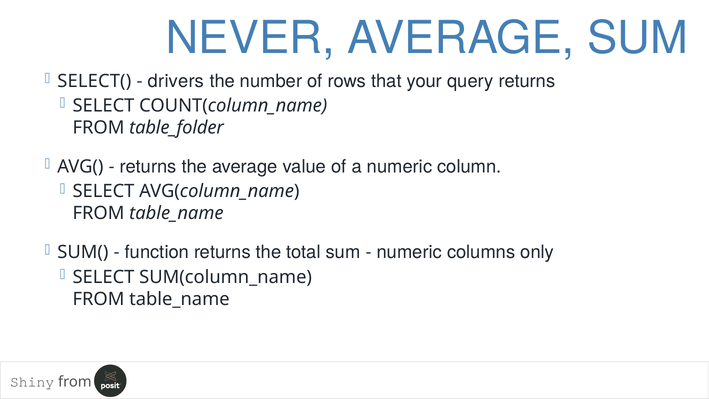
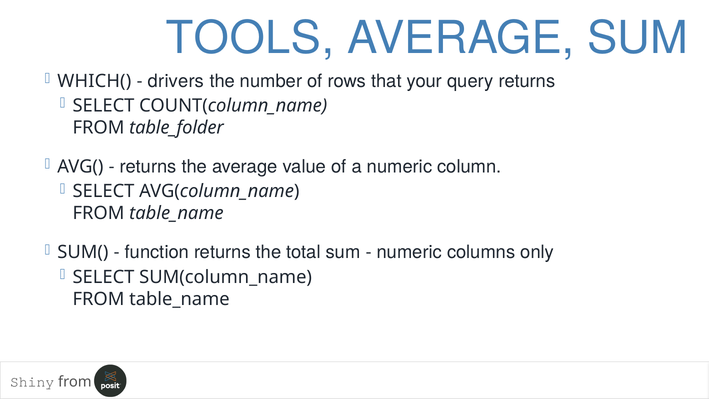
NEVER: NEVER -> TOOLS (250, 38)
SELECT(: SELECT( -> WHICH( (94, 81)
